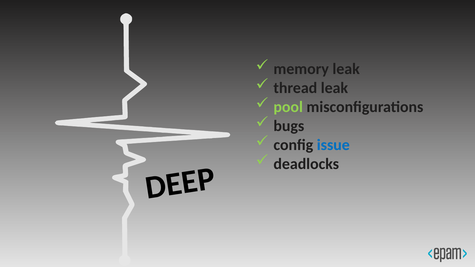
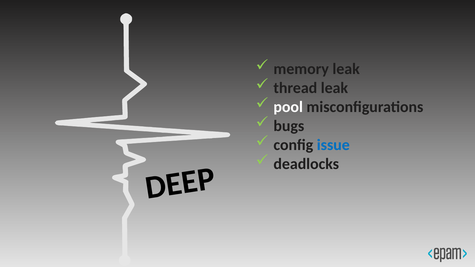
pool colour: light green -> white (288, 107)
